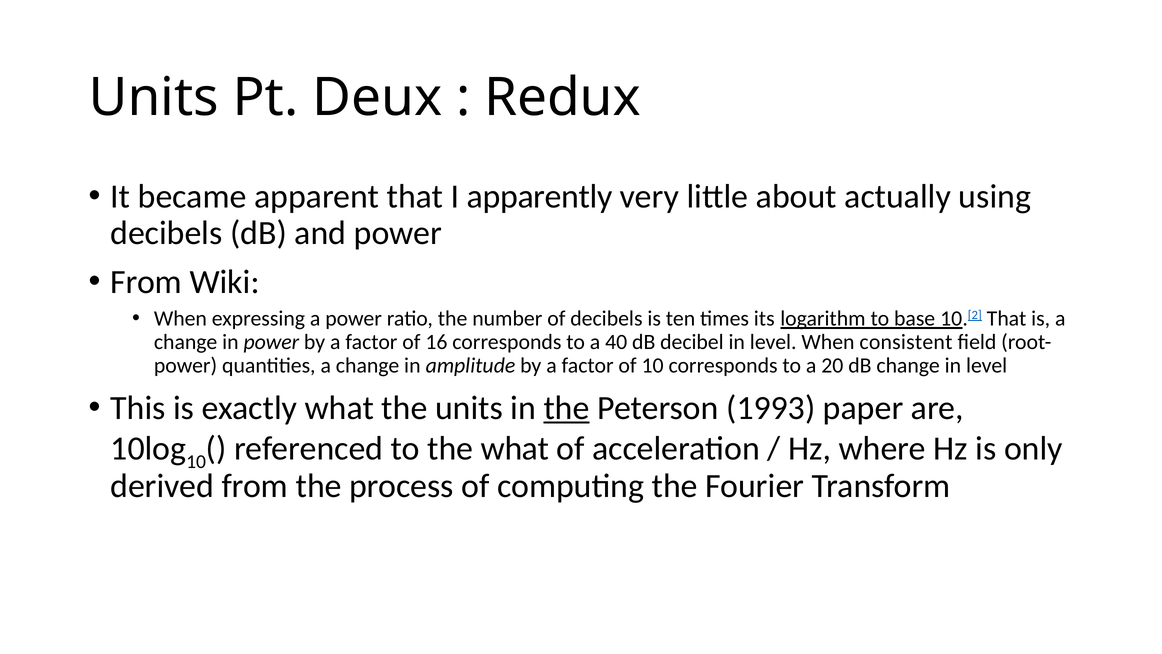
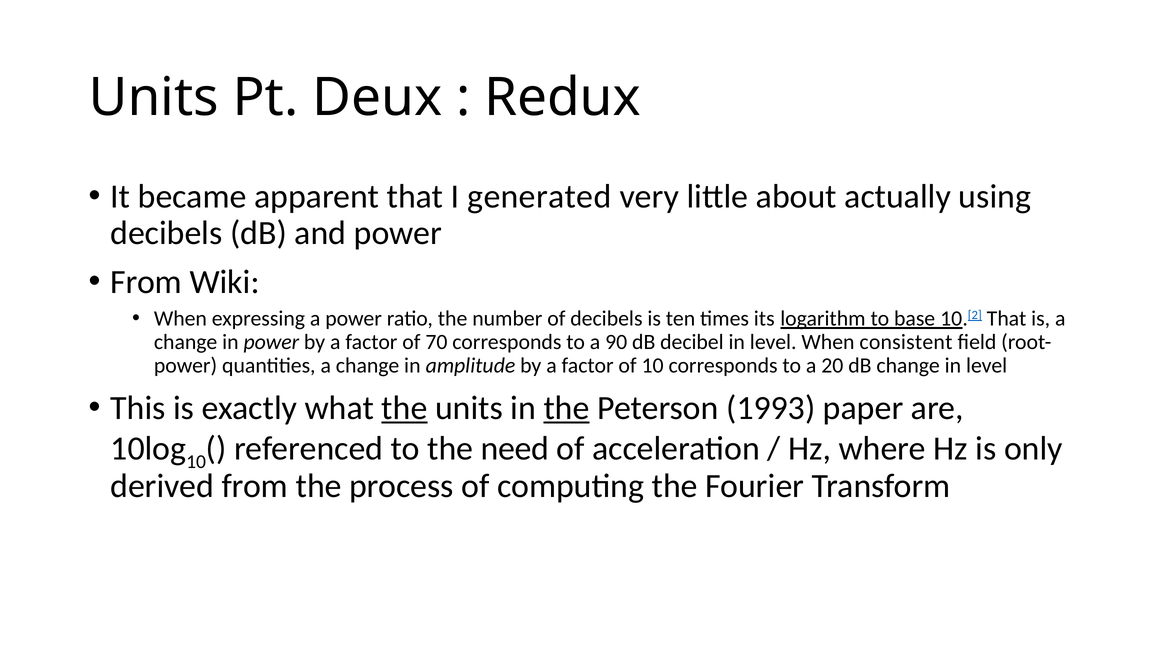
apparently: apparently -> generated (539, 196)
16: 16 -> 70 (436, 342)
40: 40 -> 90 (616, 342)
the underline: none -> present (404, 408)
the what: what -> need (515, 448)
